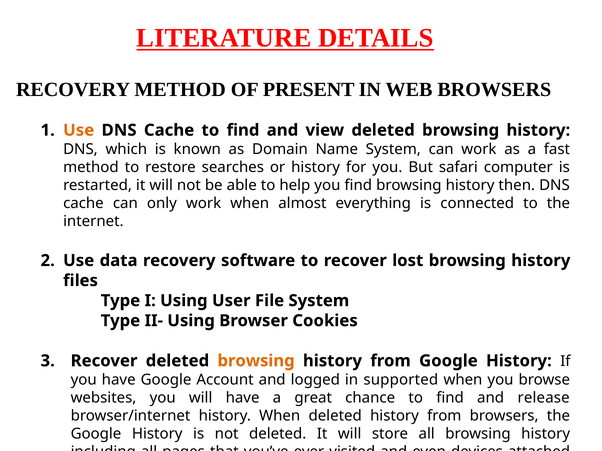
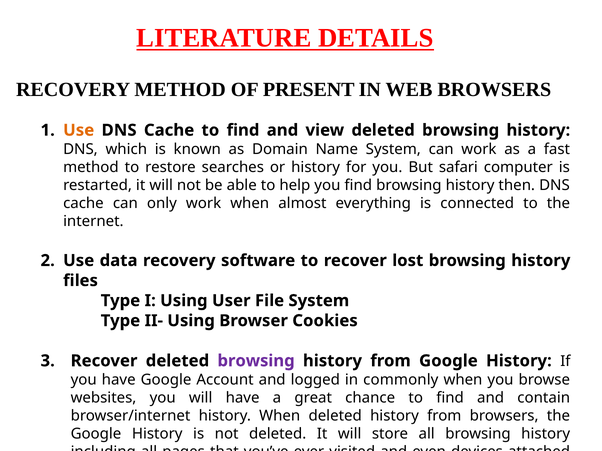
browsing colour: orange -> purple (256, 361)
supported: supported -> commonly (401, 380)
release: release -> contain (544, 398)
